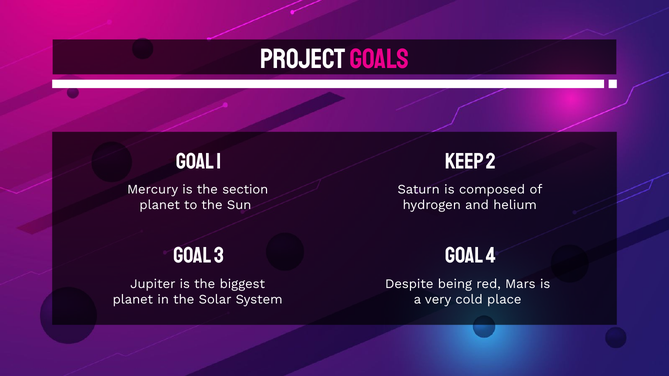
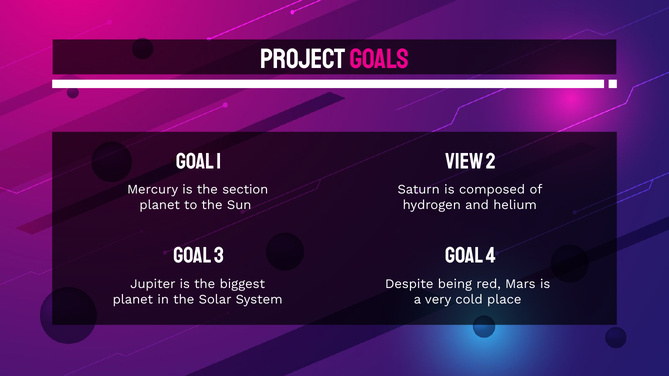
Keep: Keep -> View (464, 162)
